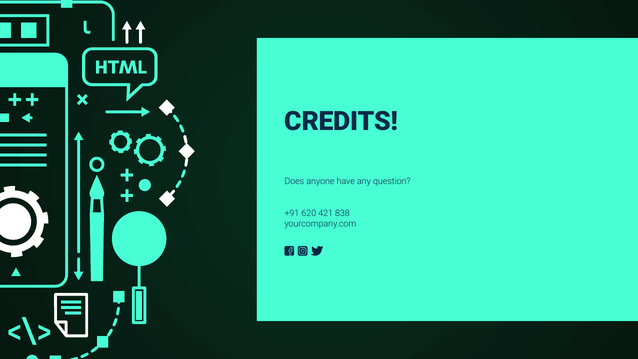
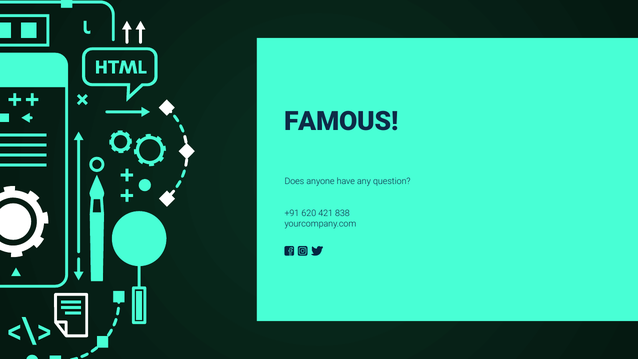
CREDITS: CREDITS -> FAMOUS (341, 122)
